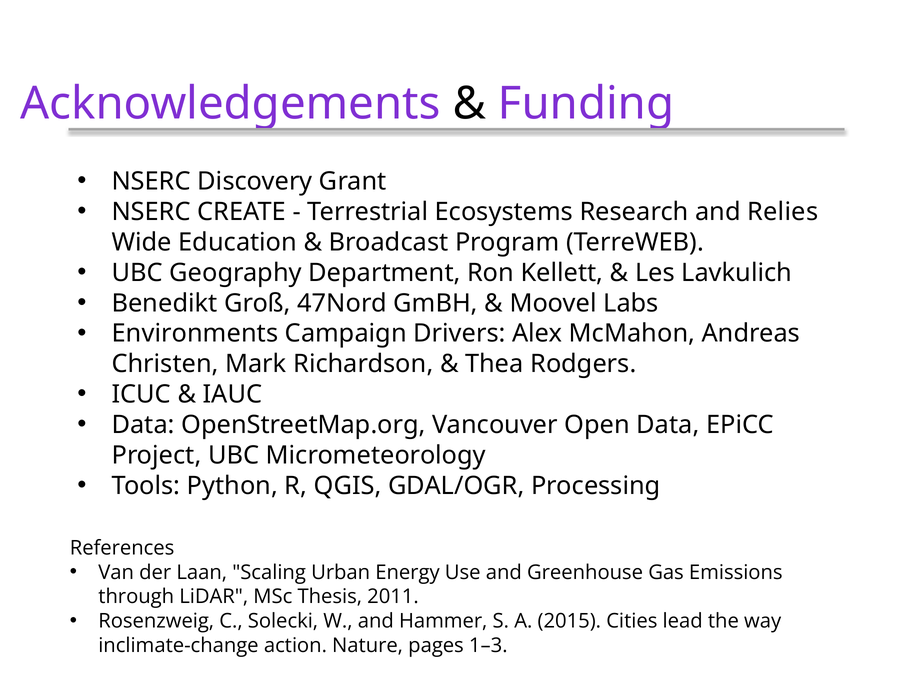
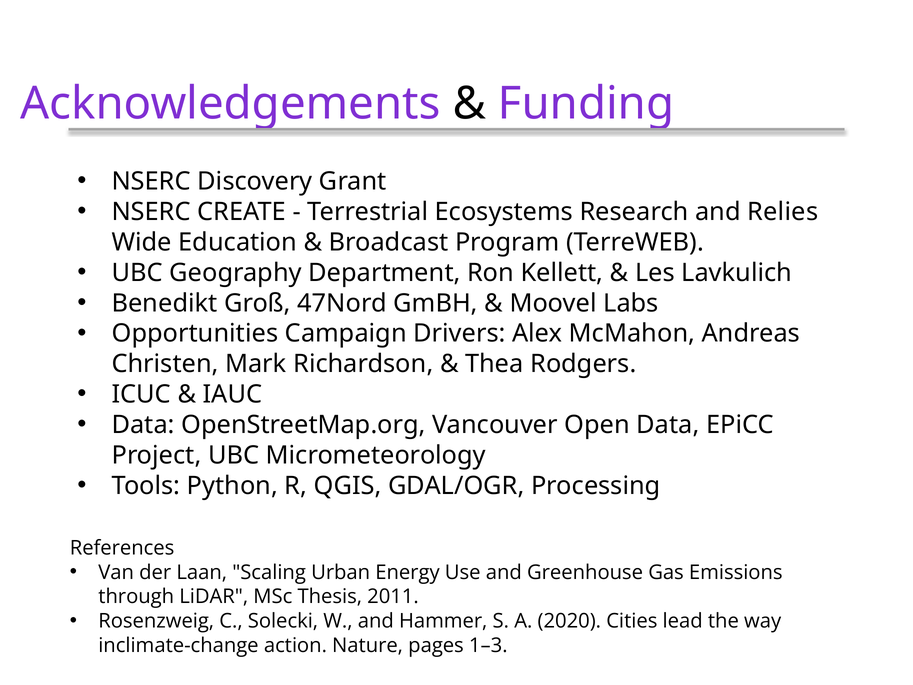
Environments: Environments -> Opportunities (195, 333)
2015: 2015 -> 2020 (569, 621)
